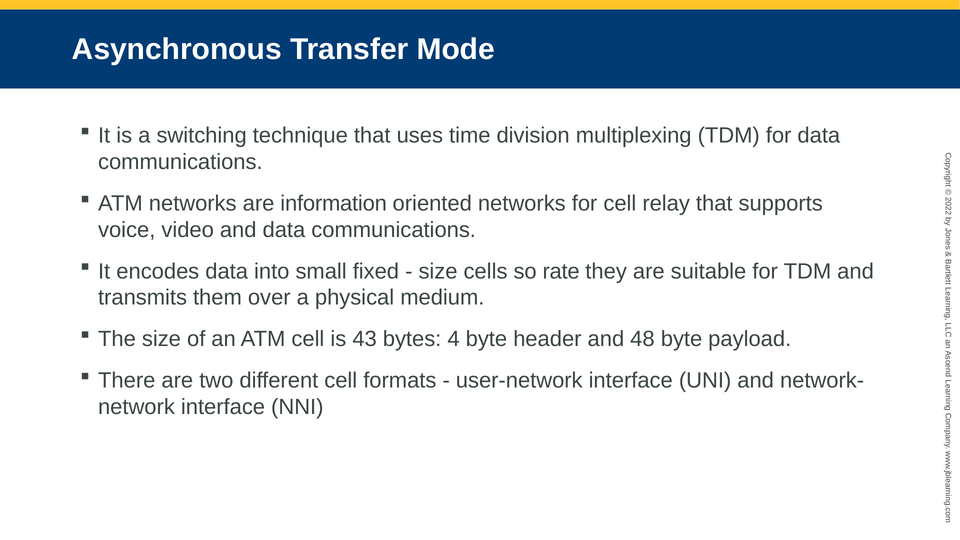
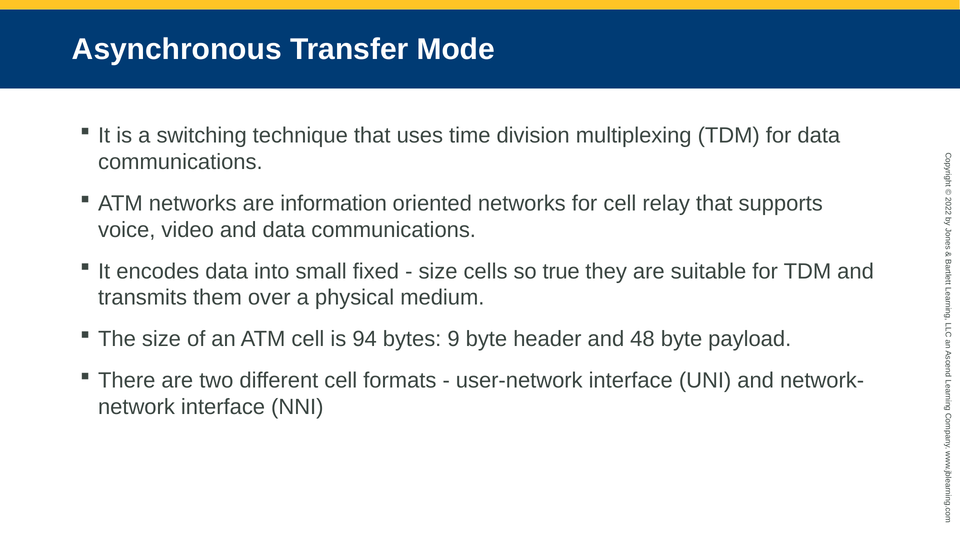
rate: rate -> true (561, 271)
43: 43 -> 94 (365, 339)
4: 4 -> 9 (454, 339)
